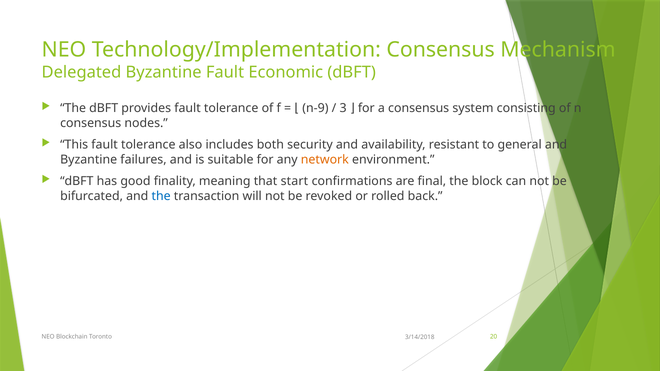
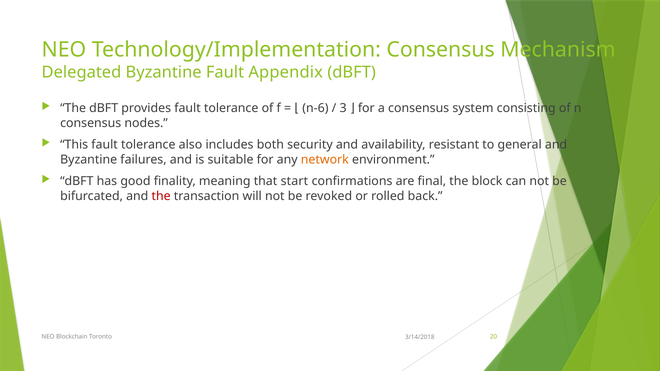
Economic: Economic -> Appendix (286, 72)
n-9: n-9 -> n-6 (315, 108)
the colour: blue -> red (161, 196)
